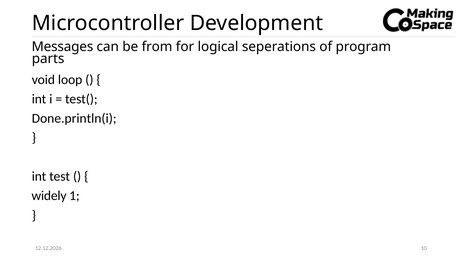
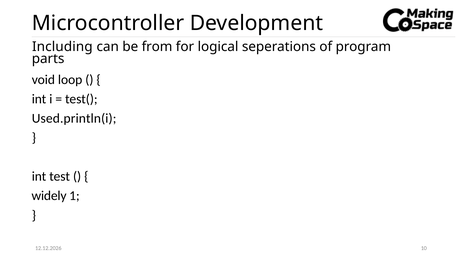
Messages: Messages -> Including (62, 47)
Done.println(i: Done.println(i -> Used.println(i (74, 118)
